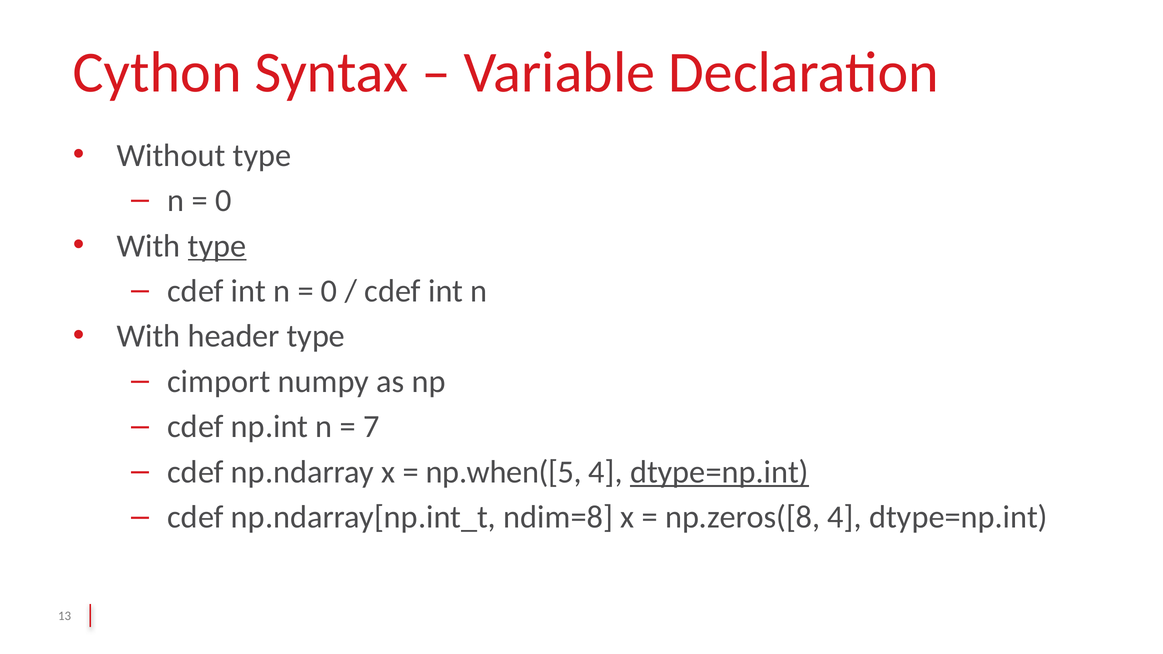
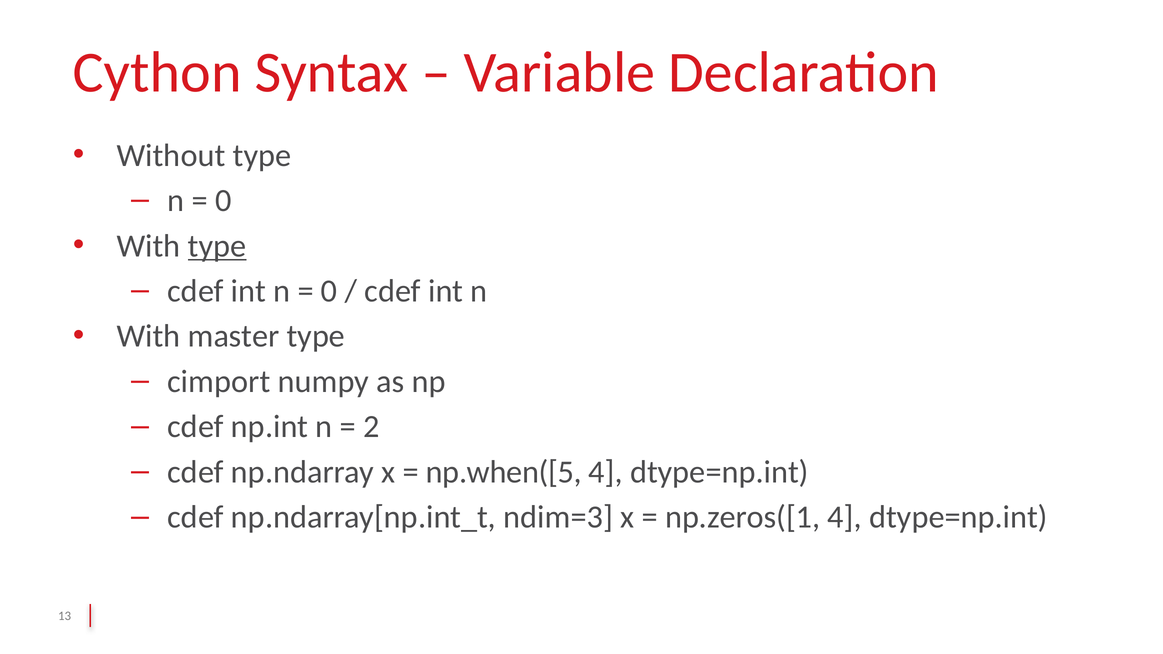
header: header -> master (234, 336)
7: 7 -> 2 (371, 427)
dtype=np.int underline: present -> none (719, 472)
ndim=8: ndim=8 -> ndim=3 (558, 517)
np.zeros([8: np.zeros([8 -> np.zeros([1 (743, 517)
